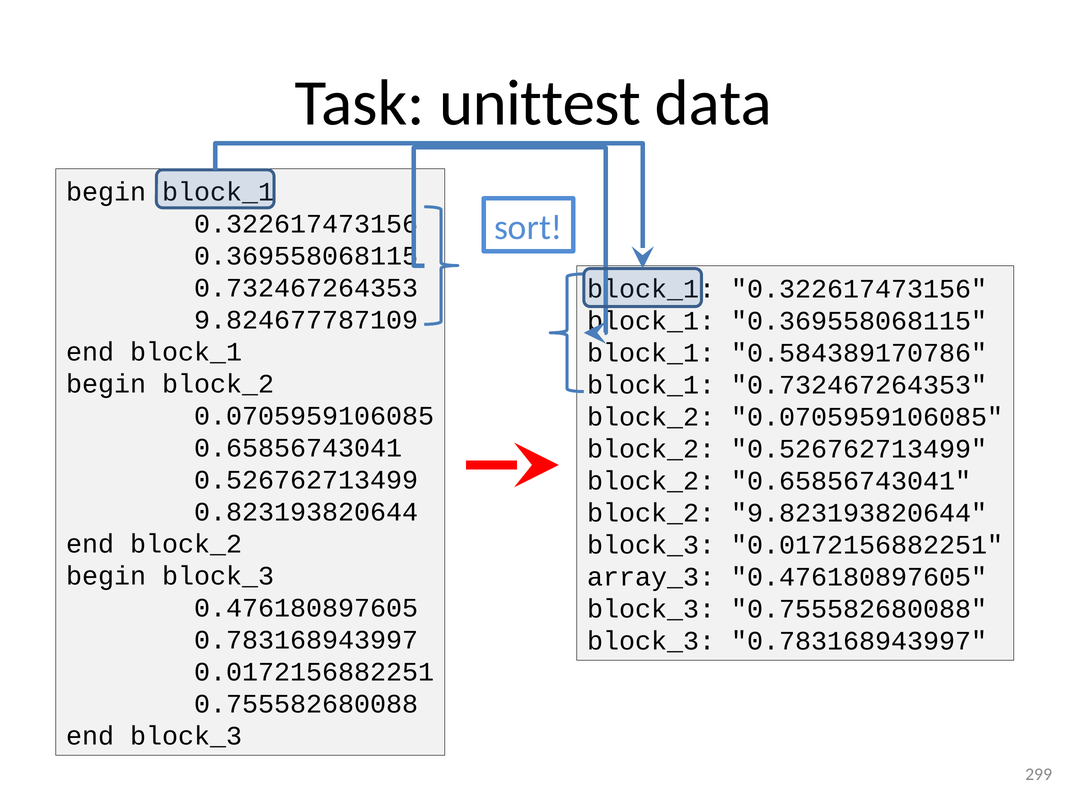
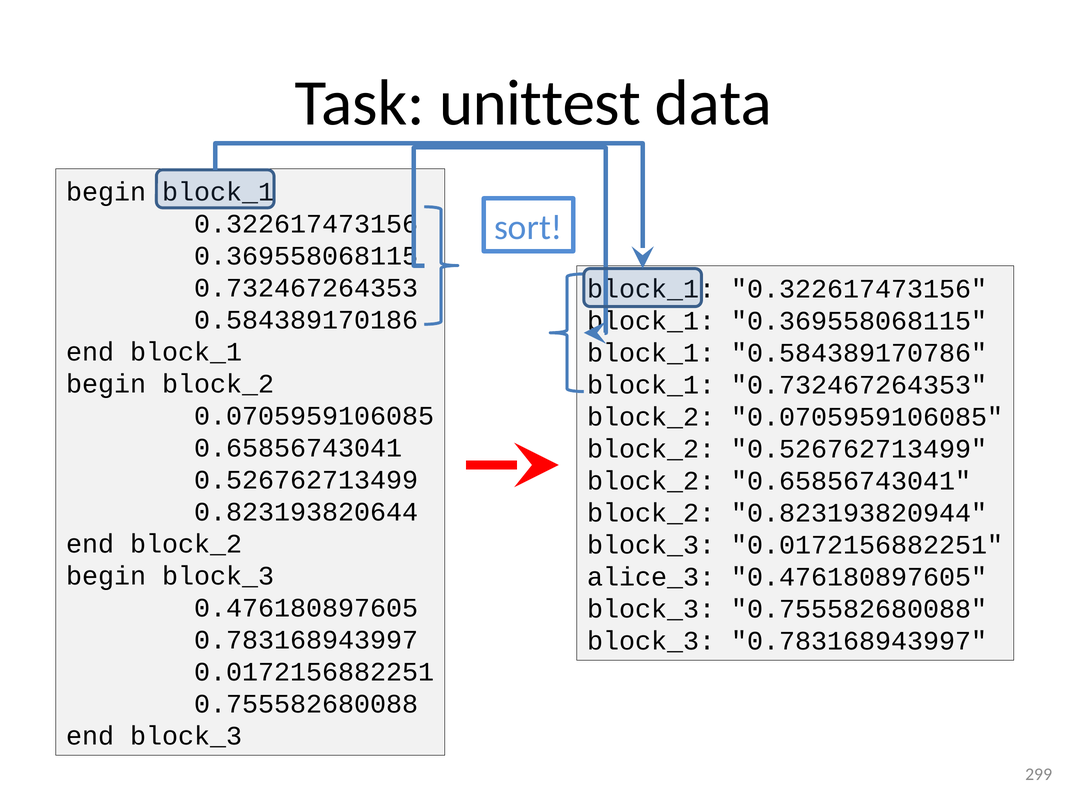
9.824677787109: 9.824677787109 -> 0.584389170186 (306, 320)
9.823193820644: 9.823193820644 -> 0.823193820944 (859, 513)
array_3: array_3 -> alice_3 (651, 577)
